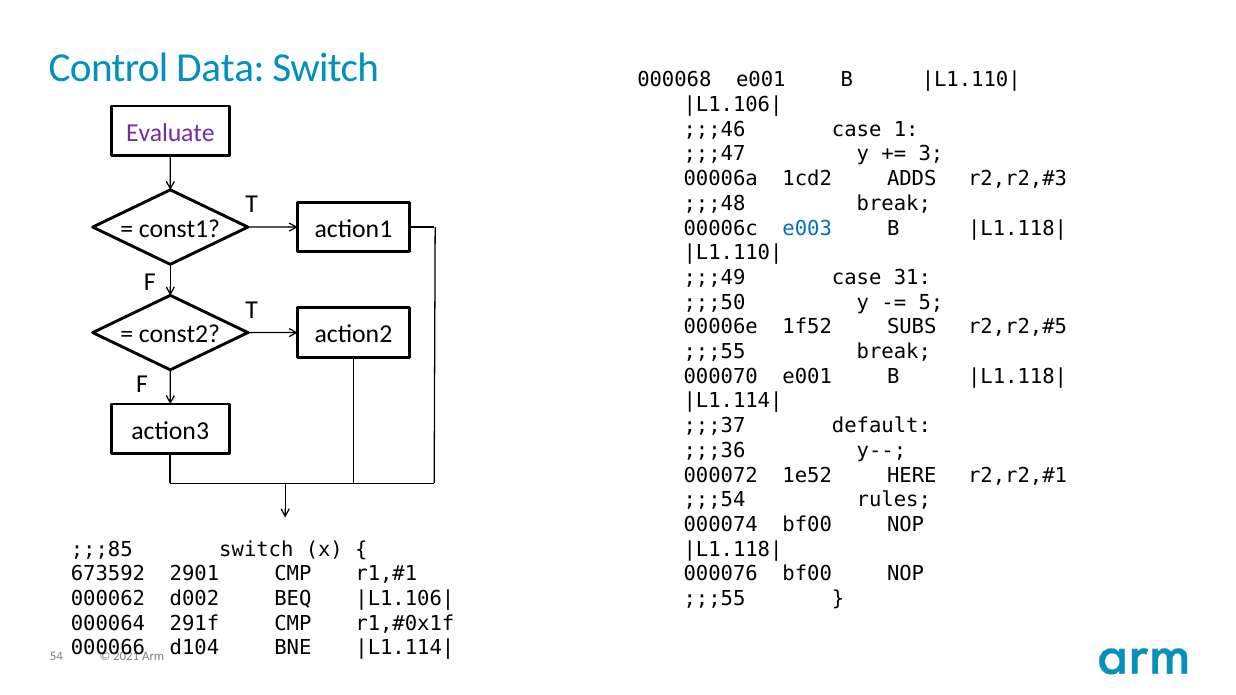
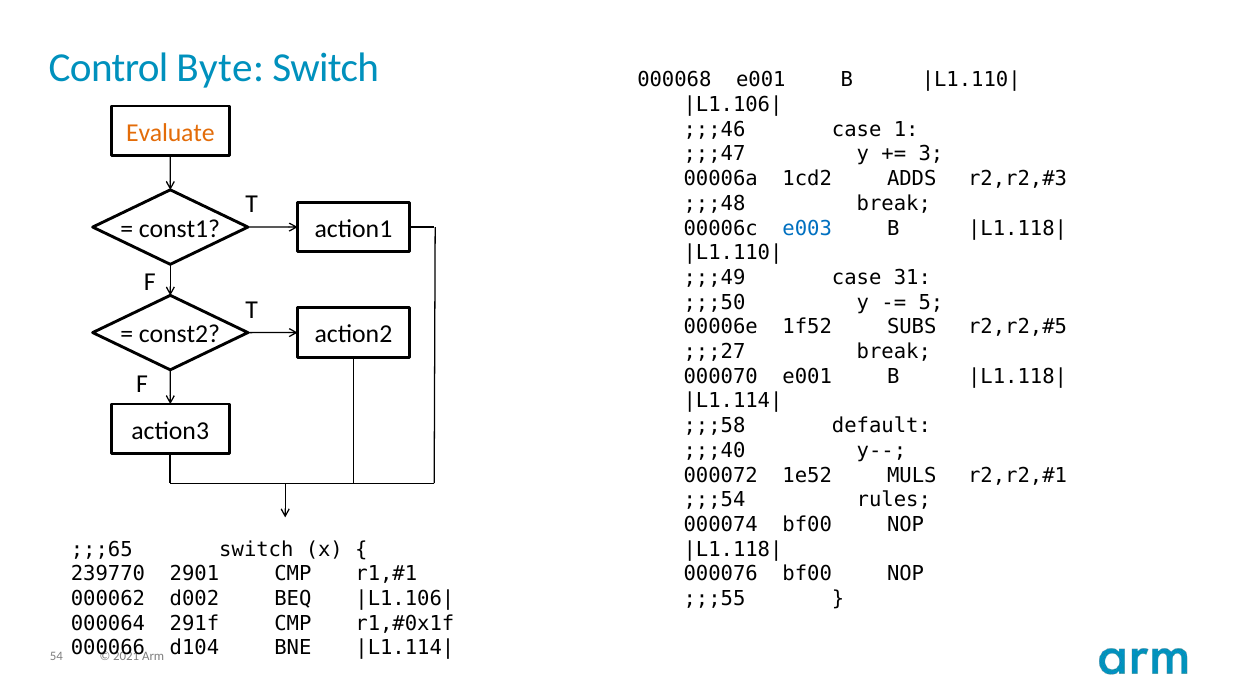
Data: Data -> Byte (220, 68)
Evaluate colour: purple -> orange (170, 133)
;;;55: ;;;55 -> ;;;27 (715, 352)
;;;37: ;;;37 -> ;;;58 (715, 426)
;;;36: ;;;36 -> ;;;40 (715, 451)
HERE: HERE -> MULS (912, 475)
;;;85: ;;;85 -> ;;;65 (102, 550)
673592: 673592 -> 239770 (108, 574)
